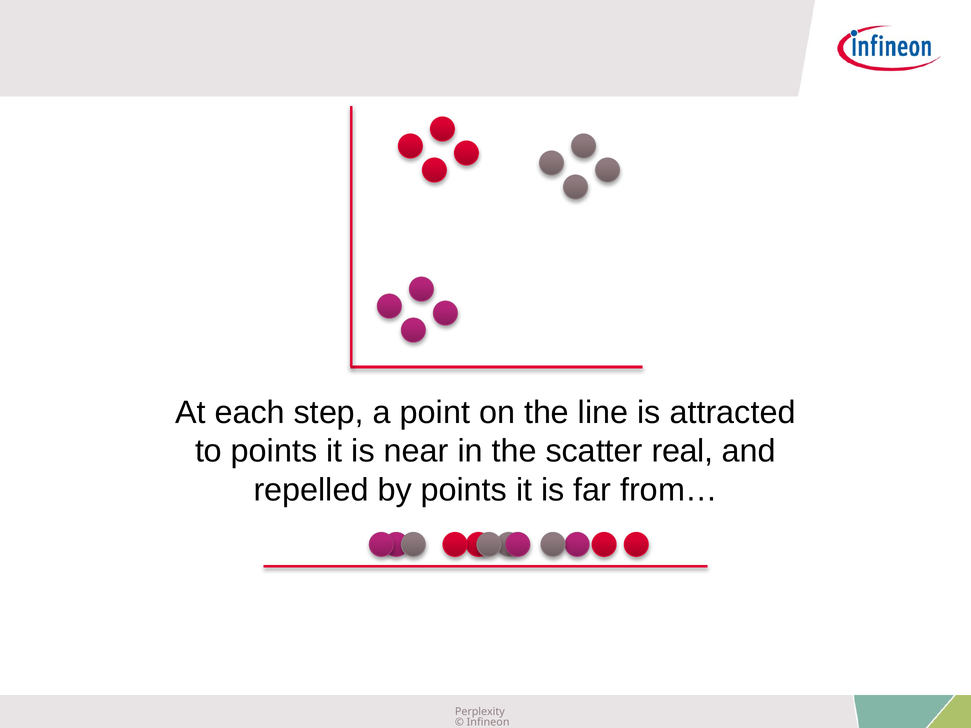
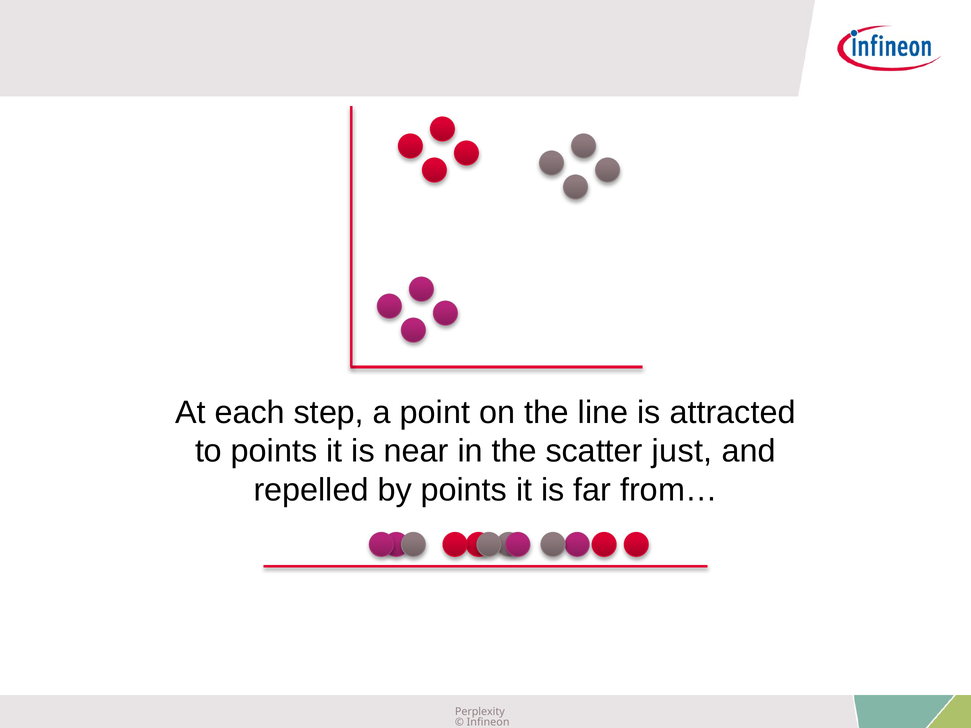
real: real -> just (682, 451)
